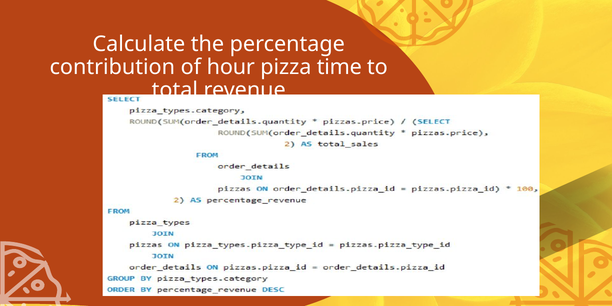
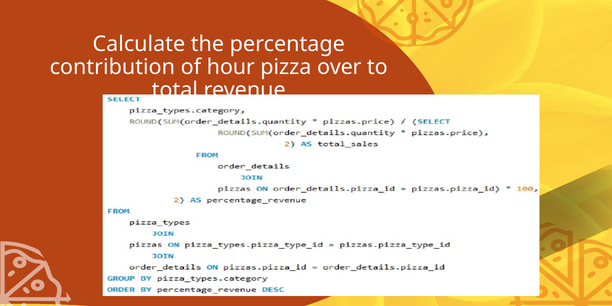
time: time -> over (339, 67)
